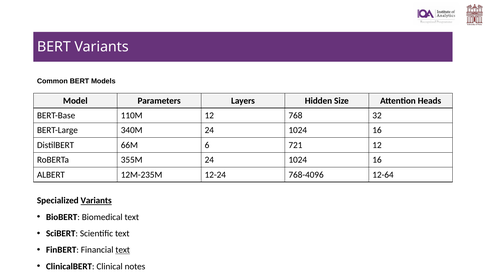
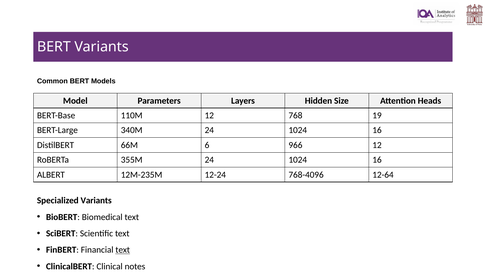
32: 32 -> 19 (377, 115)
721: 721 -> 966 (295, 145)
Variants underline: present -> none (96, 200)
